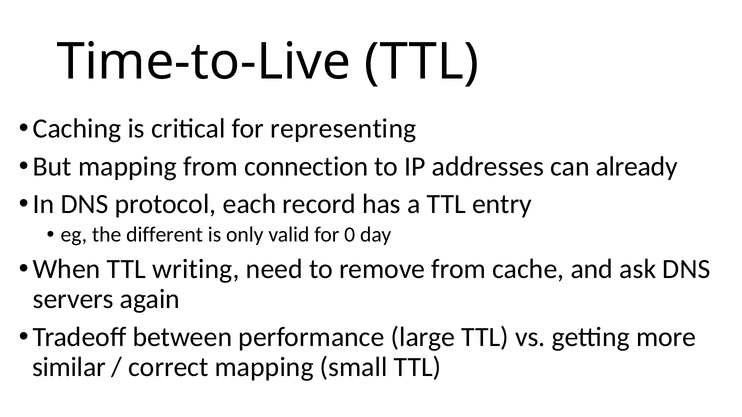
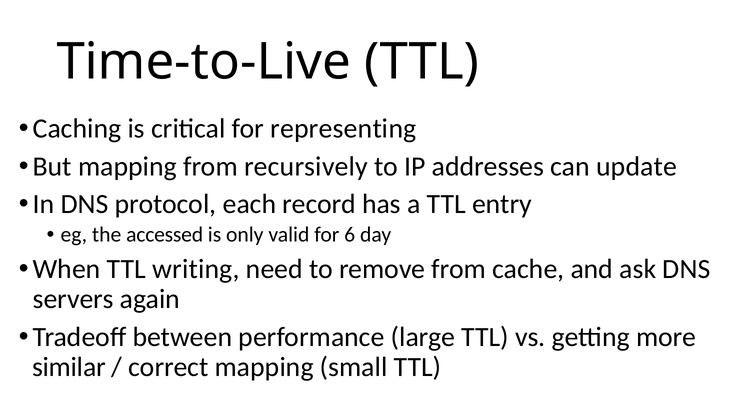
connection: connection -> recursively (306, 167)
already: already -> update (637, 167)
different: different -> accessed (165, 235)
0: 0 -> 6 (350, 235)
